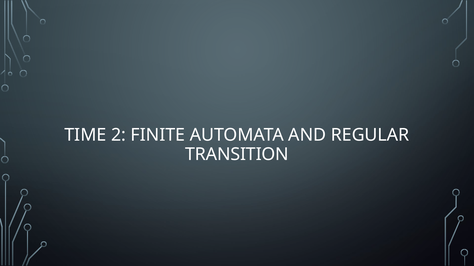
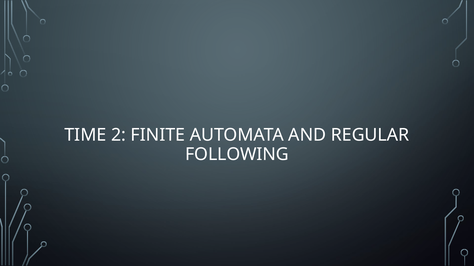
TRANSITION: TRANSITION -> FOLLOWING (237, 155)
